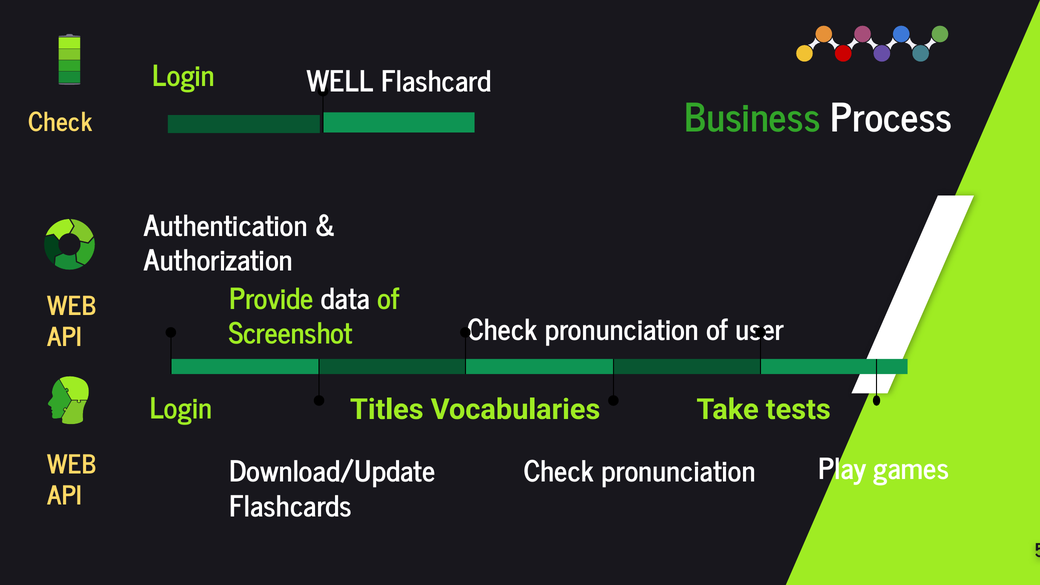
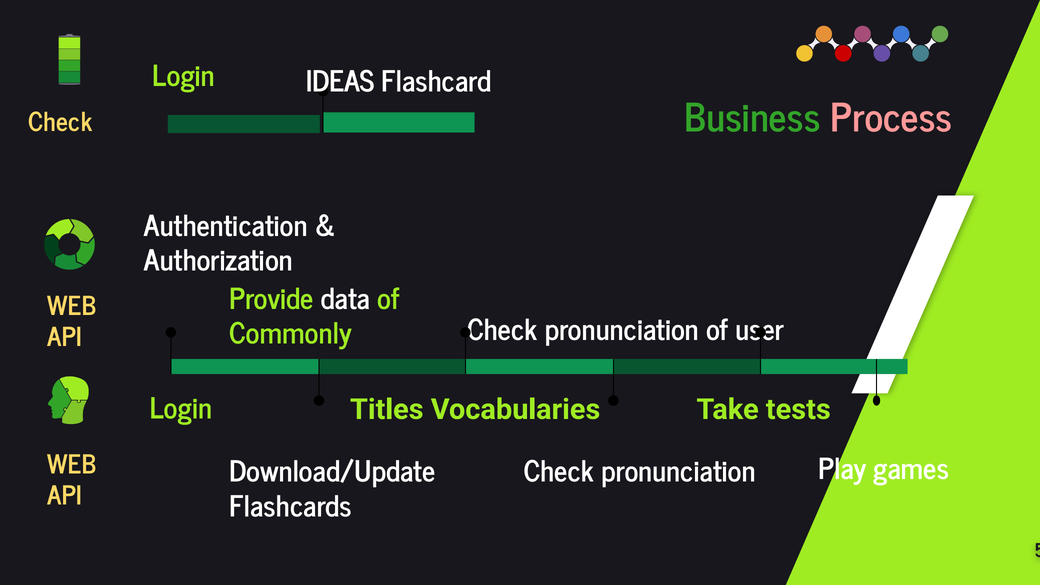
WELL: WELL -> IDEAS (340, 82)
Process colour: white -> pink (891, 119)
Screenshot: Screenshot -> Commonly (290, 334)
